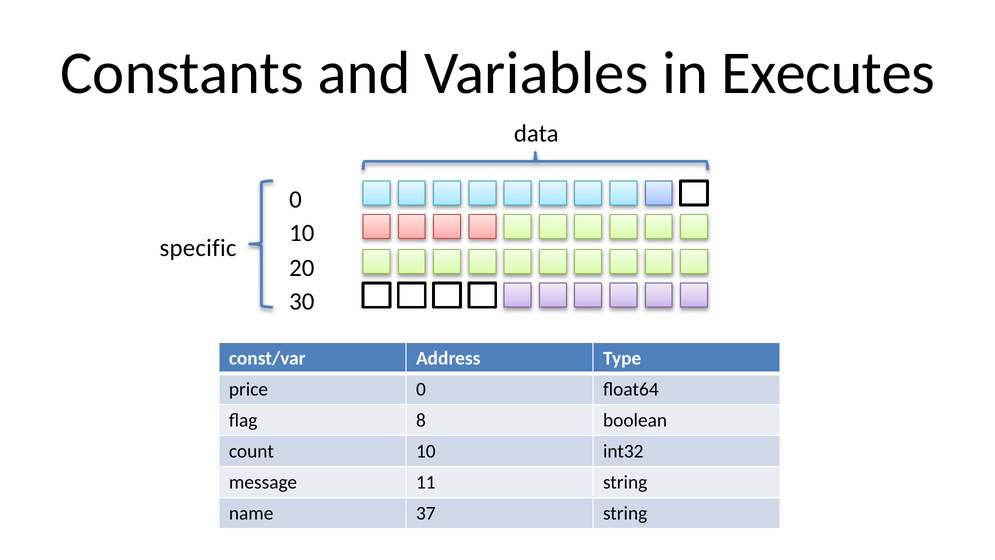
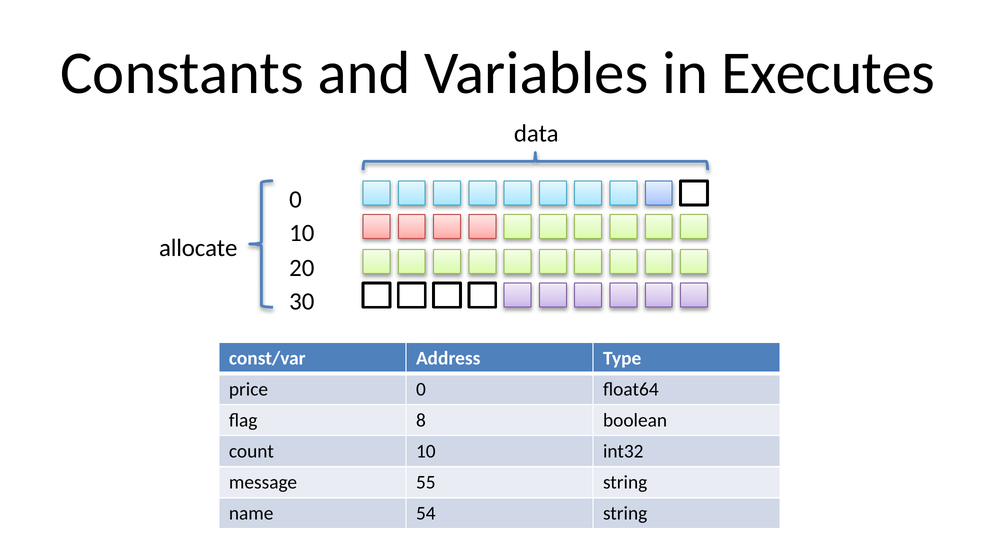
specific: specific -> allocate (198, 248)
11: 11 -> 55 (426, 482)
37: 37 -> 54 (426, 513)
